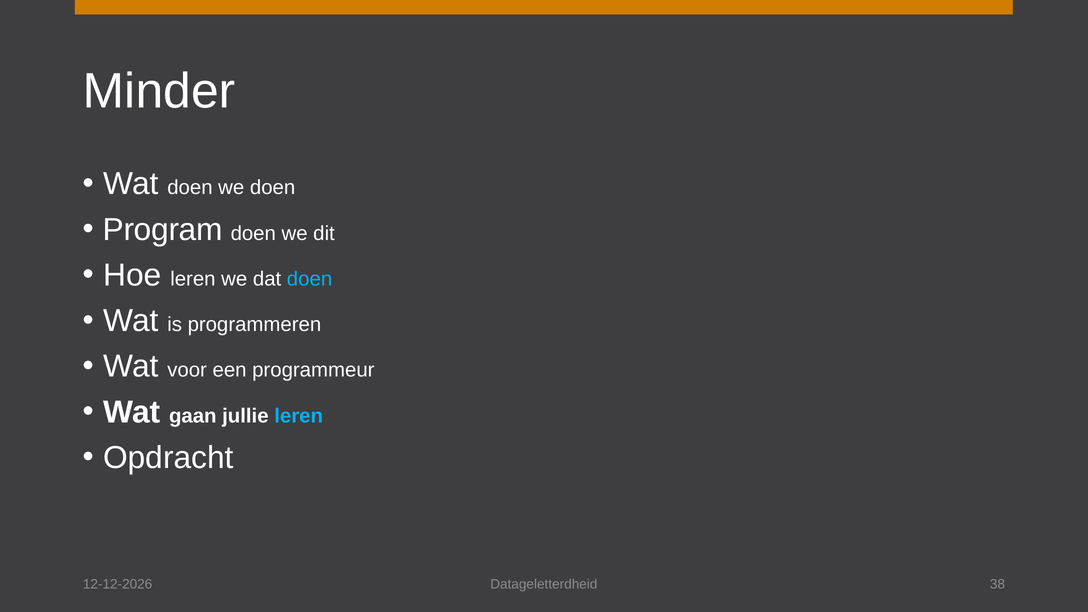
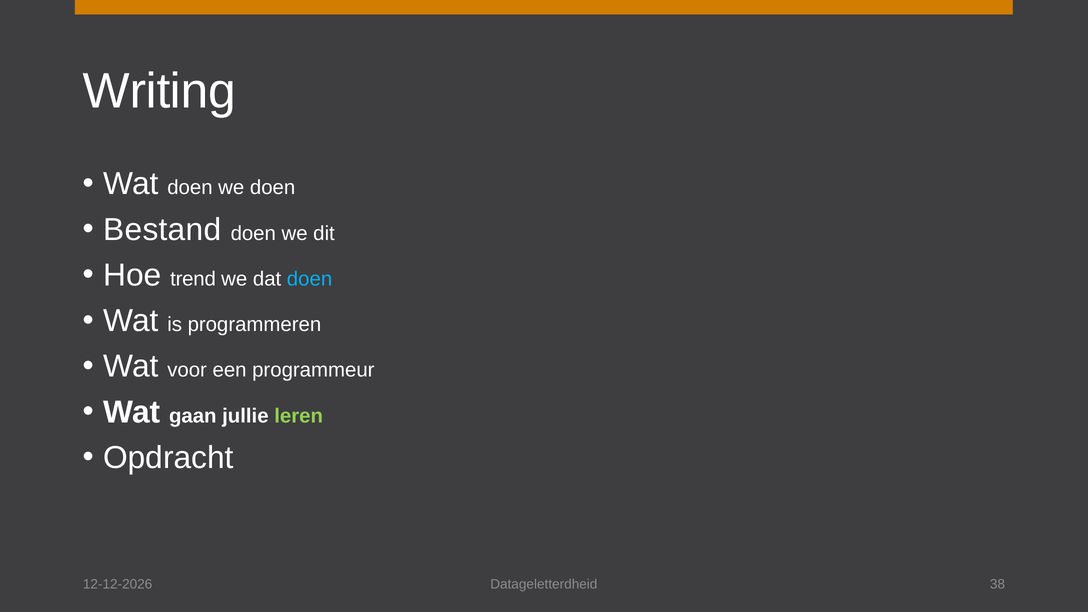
Minder: Minder -> Writing (159, 91)
Program: Program -> Bestand (162, 230)
Hoe leren: leren -> trend (193, 279)
leren colour: light blue -> light green (299, 416)
